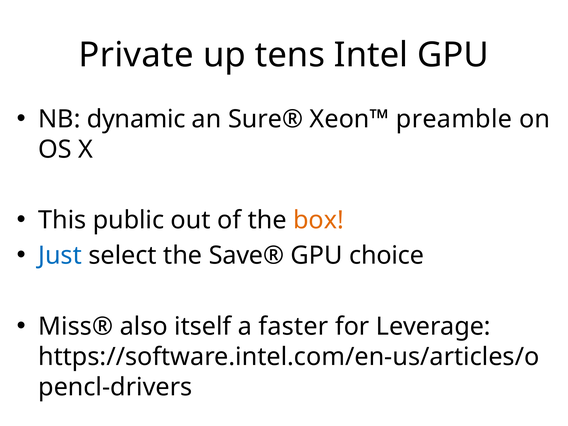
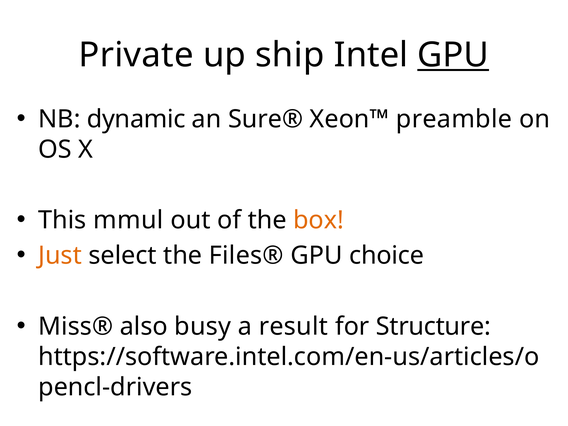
tens: tens -> ship (290, 55)
GPU underline: none -> present (453, 55)
public: public -> mmul (128, 220)
Just colour: blue -> orange (60, 256)
Save®: Save® -> Files® (246, 256)
itself: itself -> busy (203, 326)
faster: faster -> result (293, 326)
Leverage: Leverage -> Structure (433, 326)
